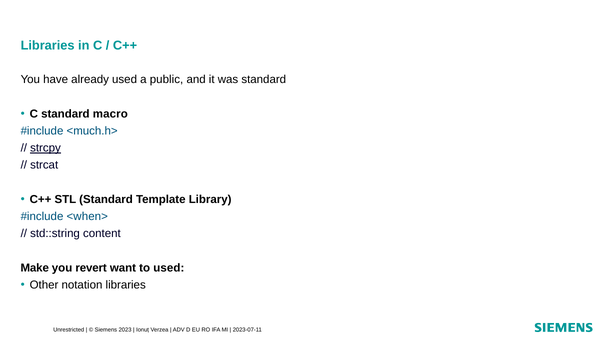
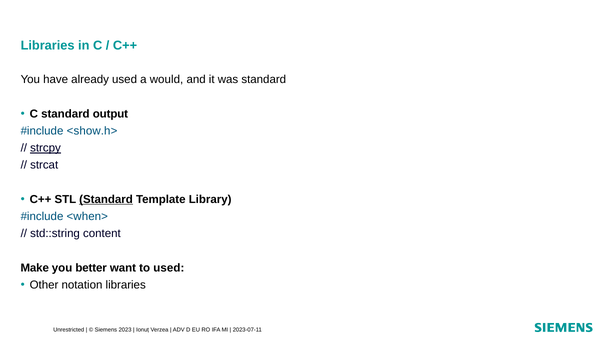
public: public -> would (167, 80)
macro: macro -> output (110, 114)
<much.h>: <much.h> -> <show.h> (92, 131)
Standard underline: none -> present (106, 199)
revert: revert -> better (91, 268)
